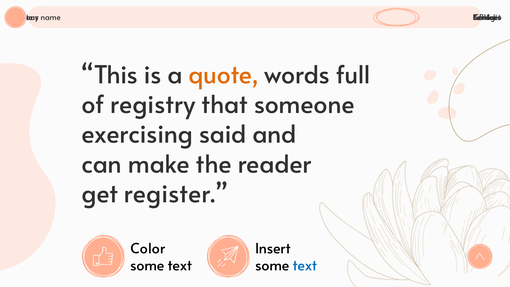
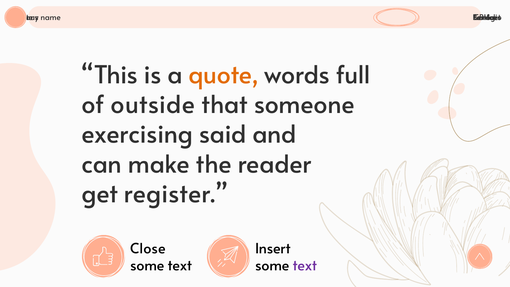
registry: registry -> outside (153, 105)
Color: Color -> Close (148, 249)
text colour: blue -> purple (305, 266)
